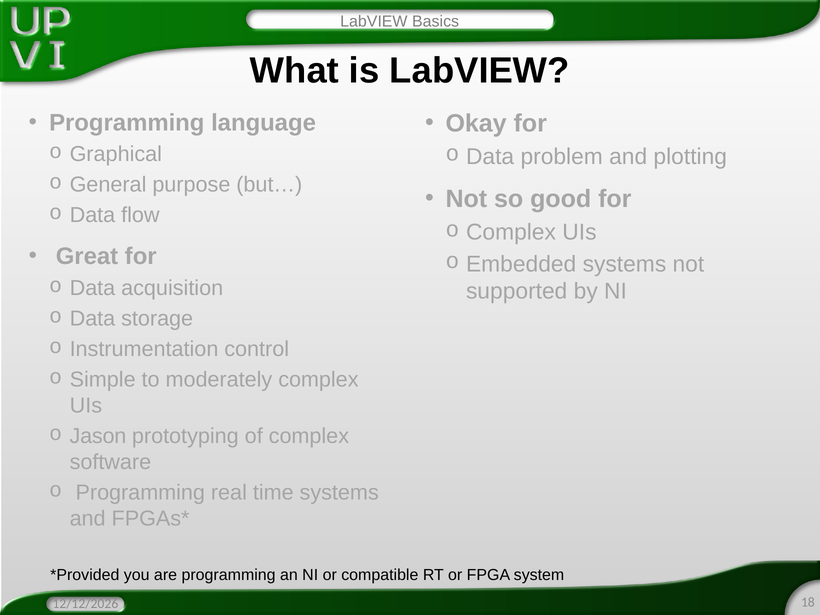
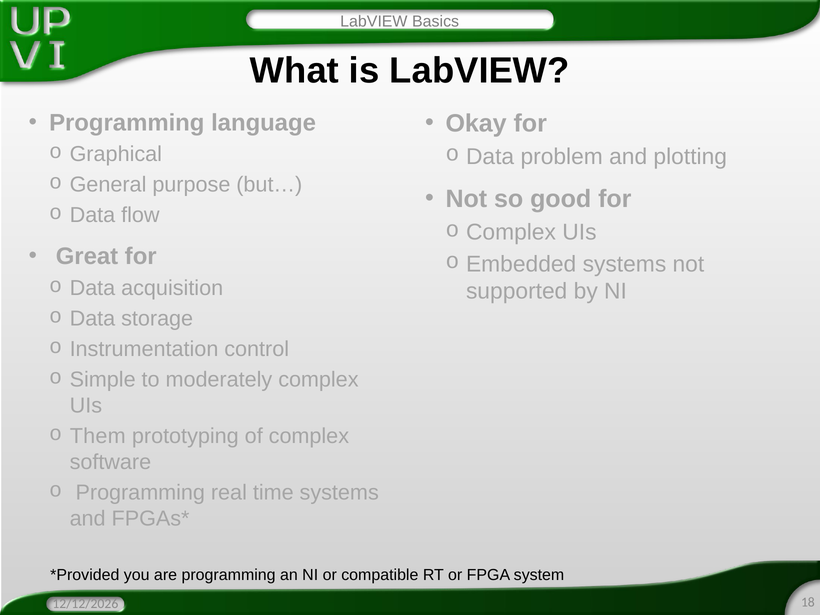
Jason: Jason -> Them (98, 436)
